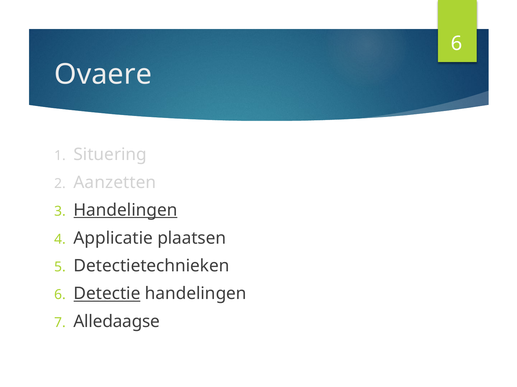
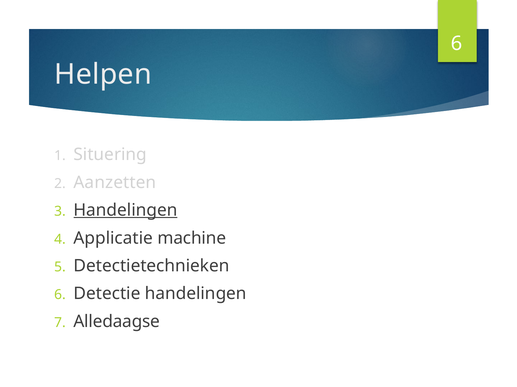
Ovaere: Ovaere -> Helpen (103, 74)
plaatsen: plaatsen -> machine (192, 238)
Detectie underline: present -> none (107, 294)
